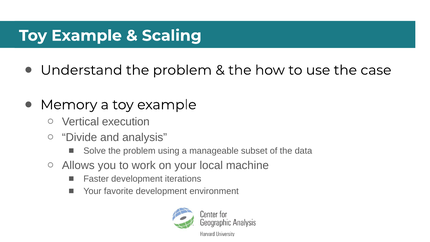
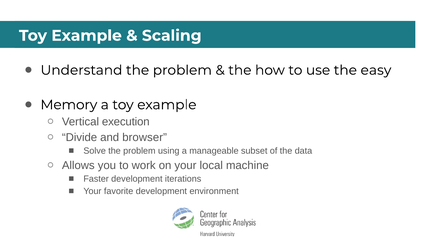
case: case -> easy (376, 70)
analysis: analysis -> browser (145, 137)
